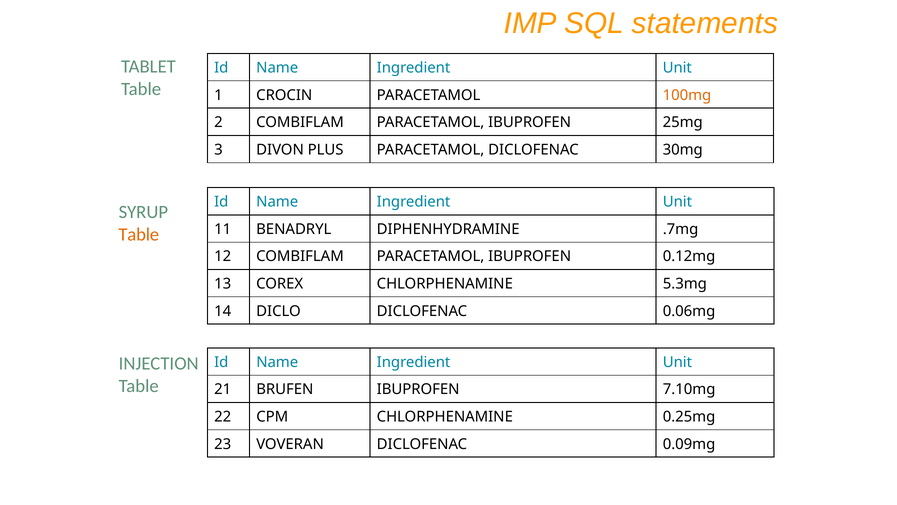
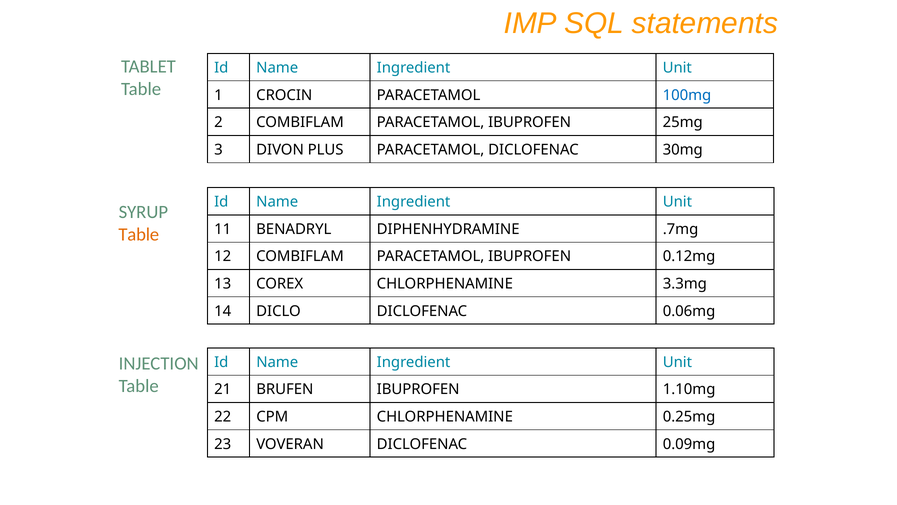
100mg colour: orange -> blue (687, 95)
5.3mg: 5.3mg -> 3.3mg (685, 284)
7.10mg: 7.10mg -> 1.10mg (689, 389)
